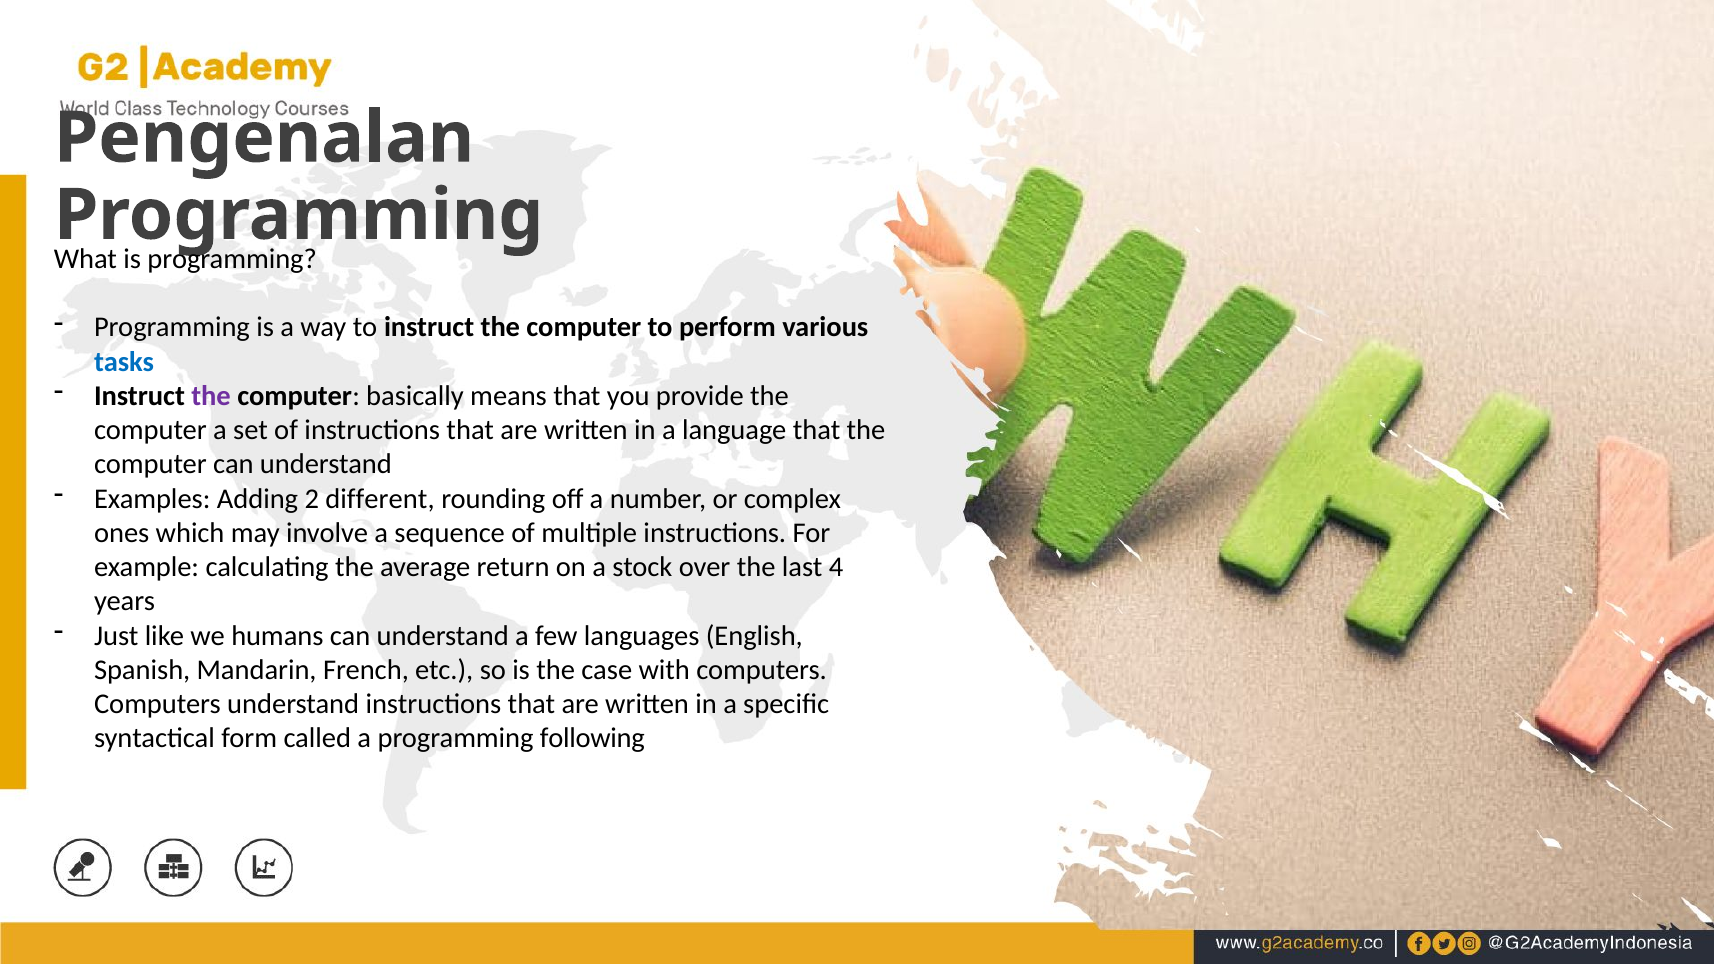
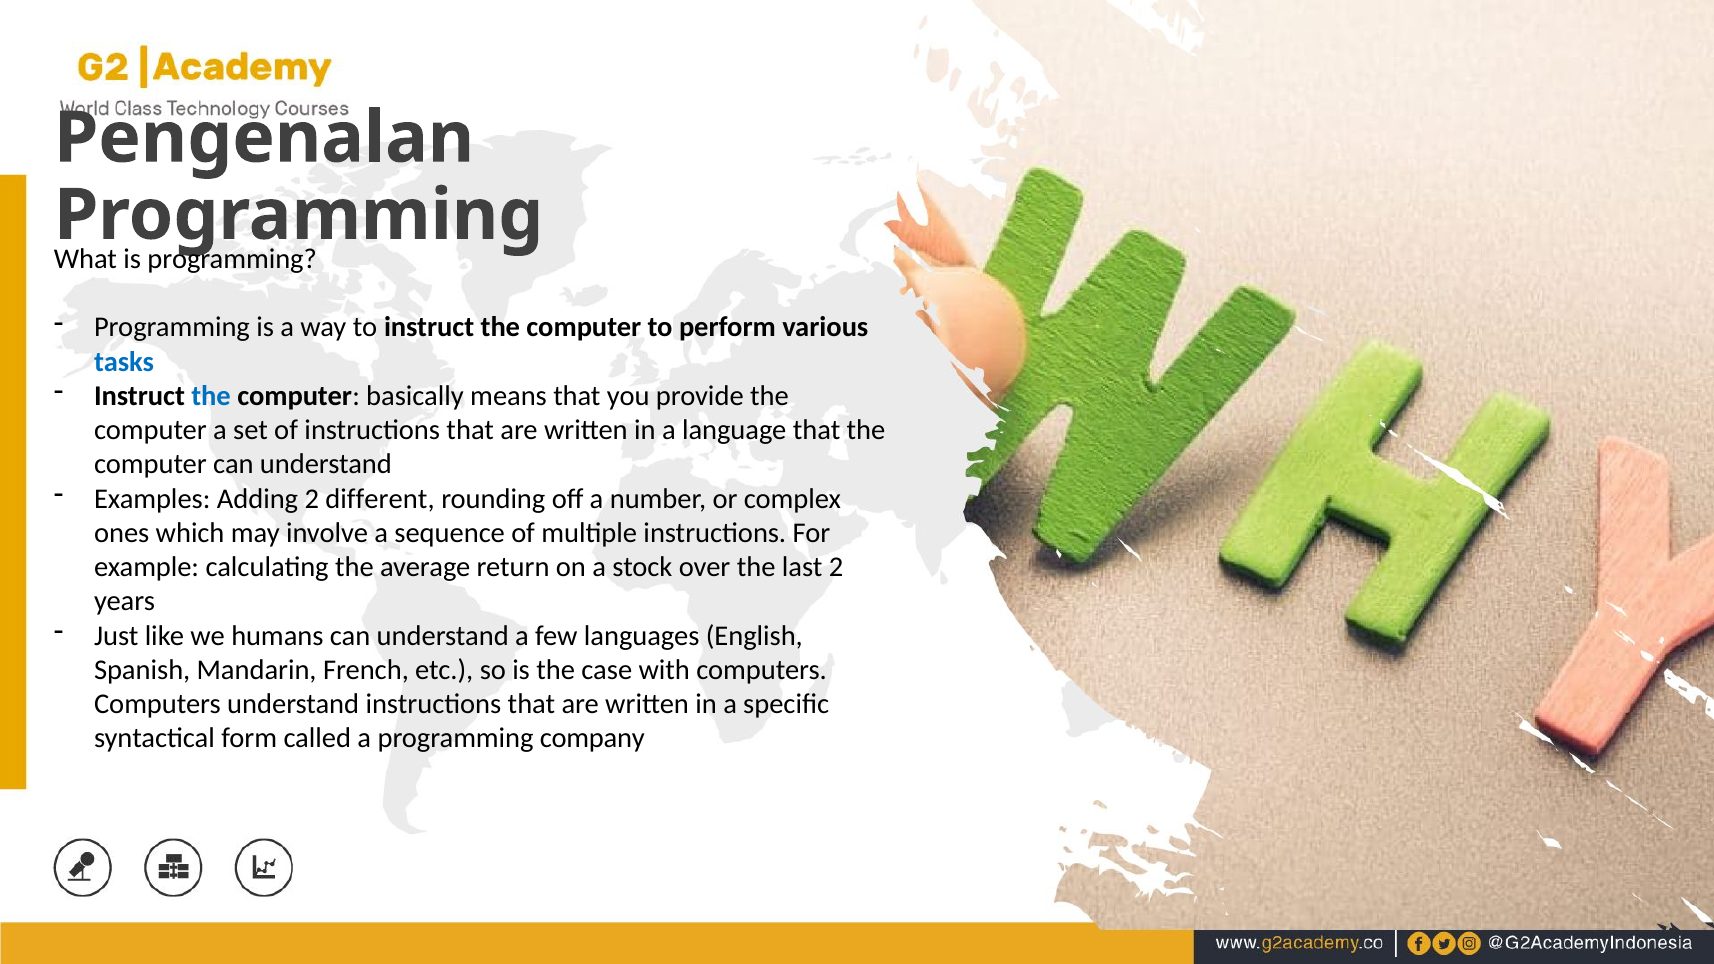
the colour: purple -> blue (211, 396)
last 4: 4 -> 2 (836, 567)
following: following -> company (592, 739)
